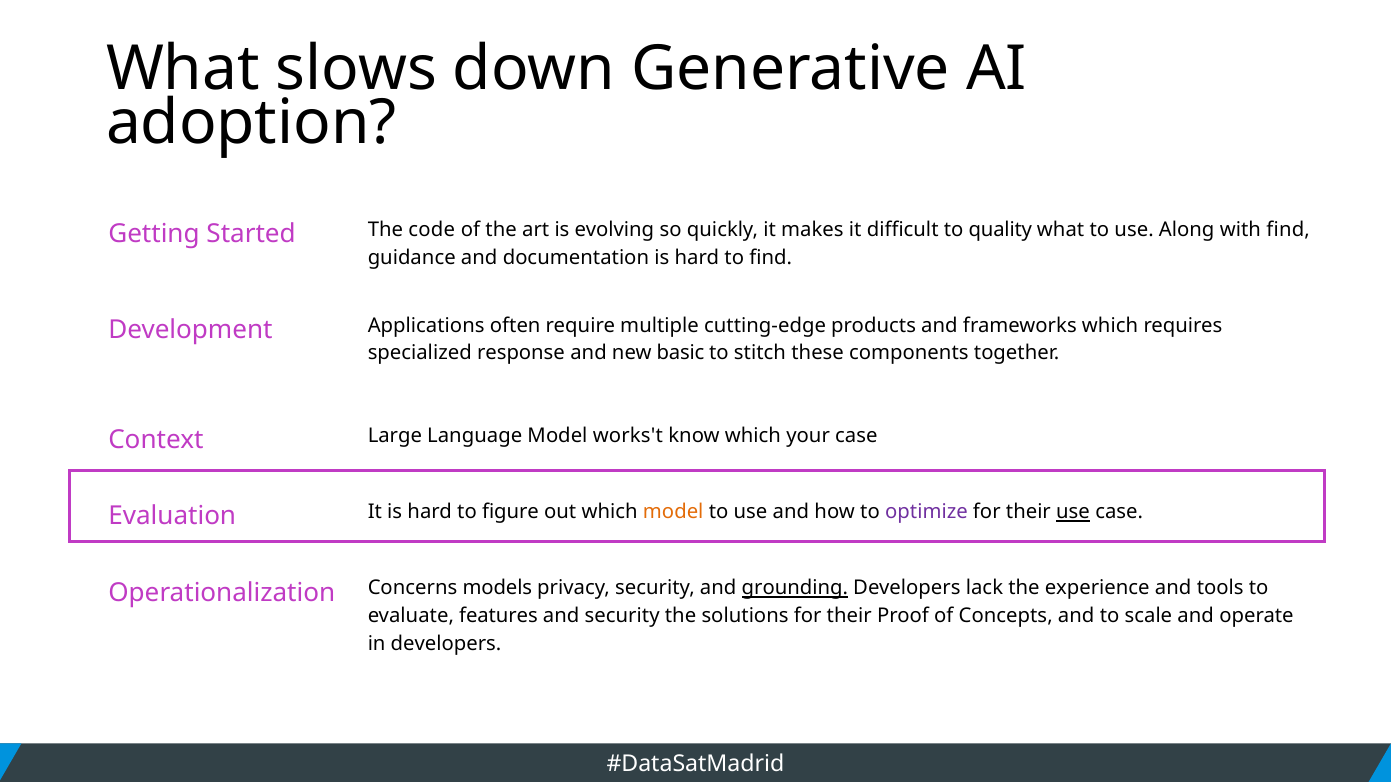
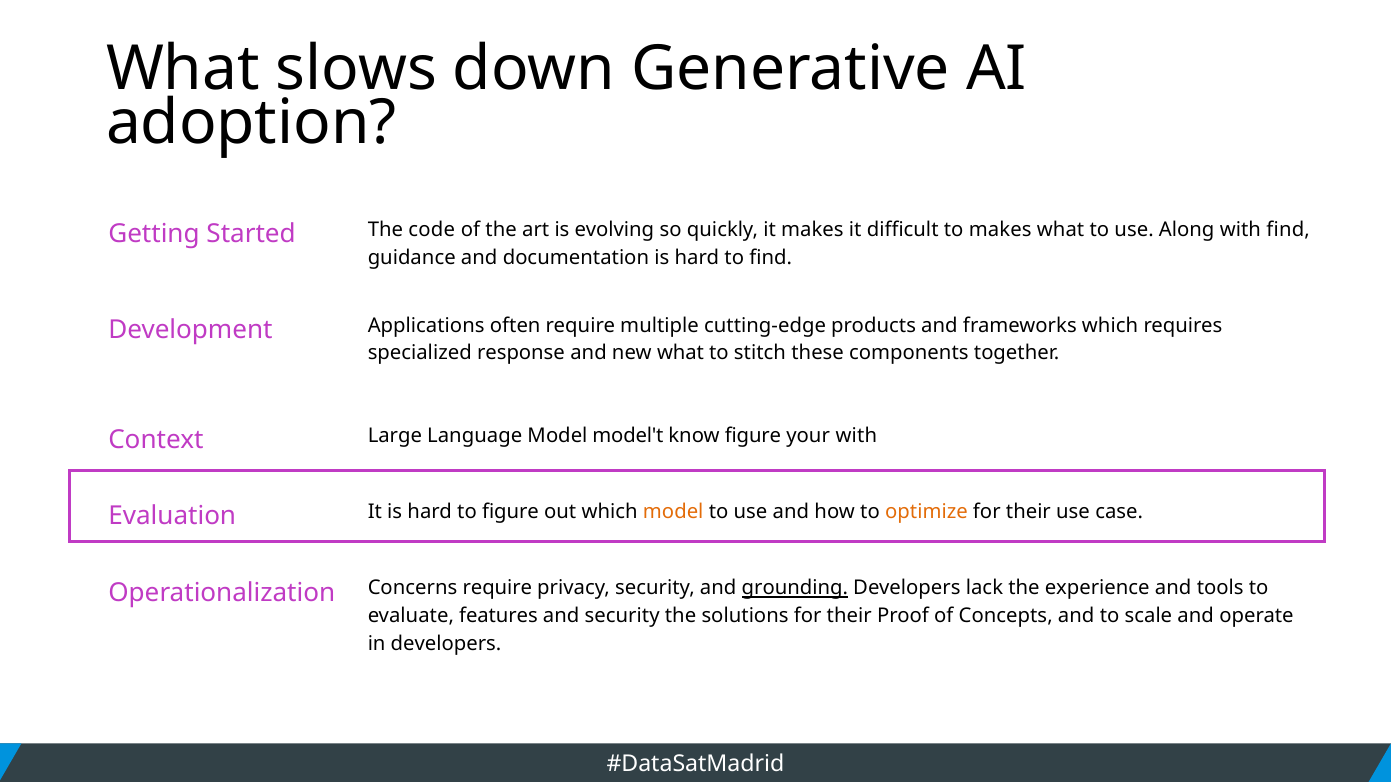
to quality: quality -> makes (1000, 230)
new basic: basic -> what (680, 353)
works't: works't -> model't (628, 436)
know which: which -> figure (753, 436)
your case: case -> with (856, 436)
optimize colour: purple -> orange (926, 513)
use underline: present -> none (1073, 513)
Concerns models: models -> require (497, 589)
